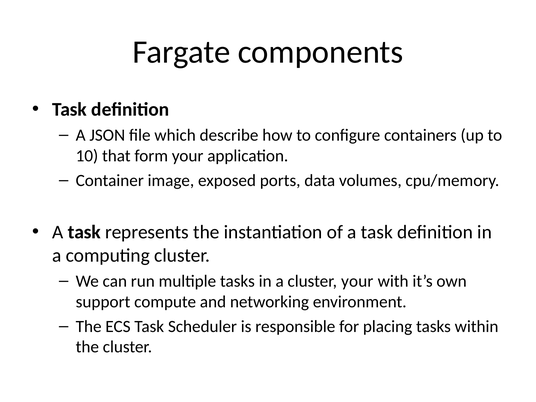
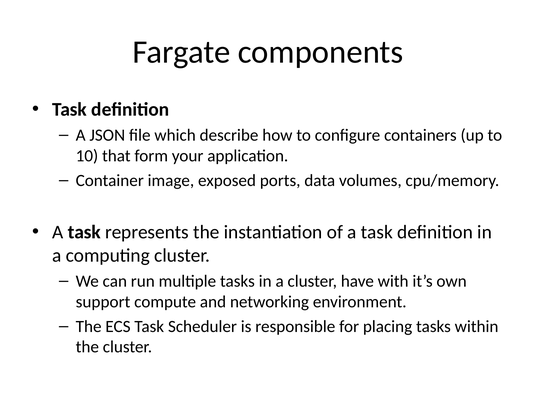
cluster your: your -> have (357, 281)
